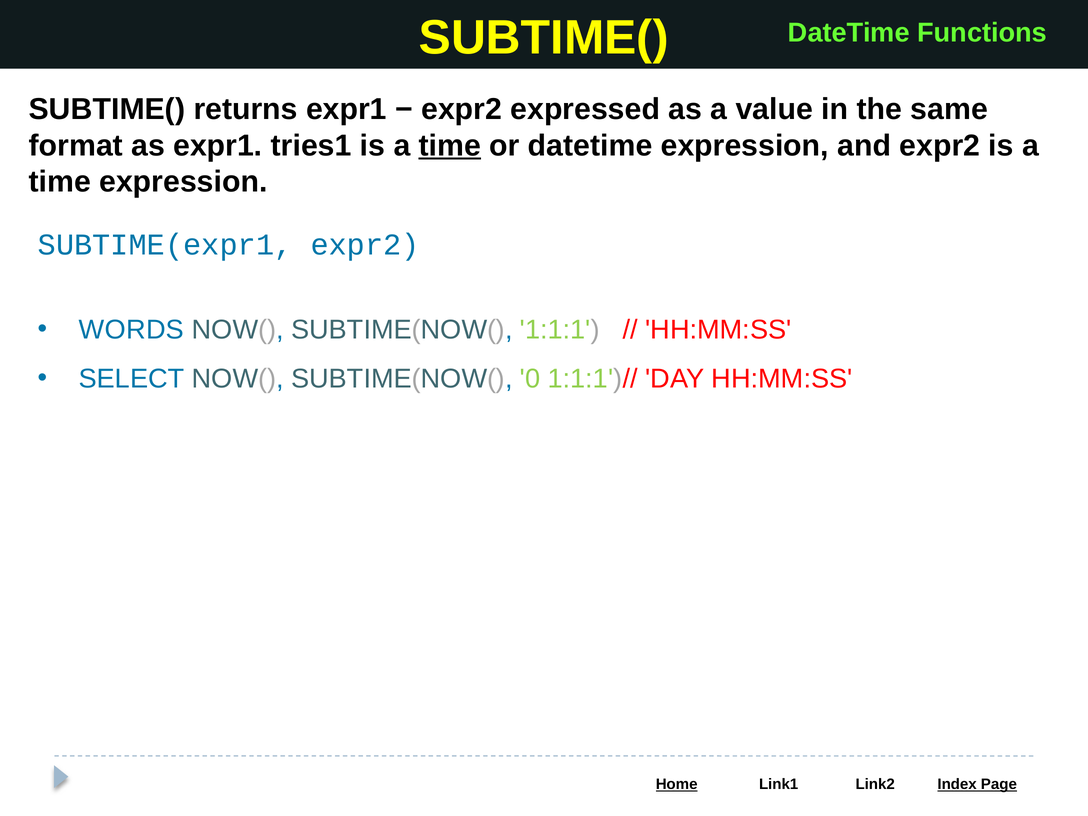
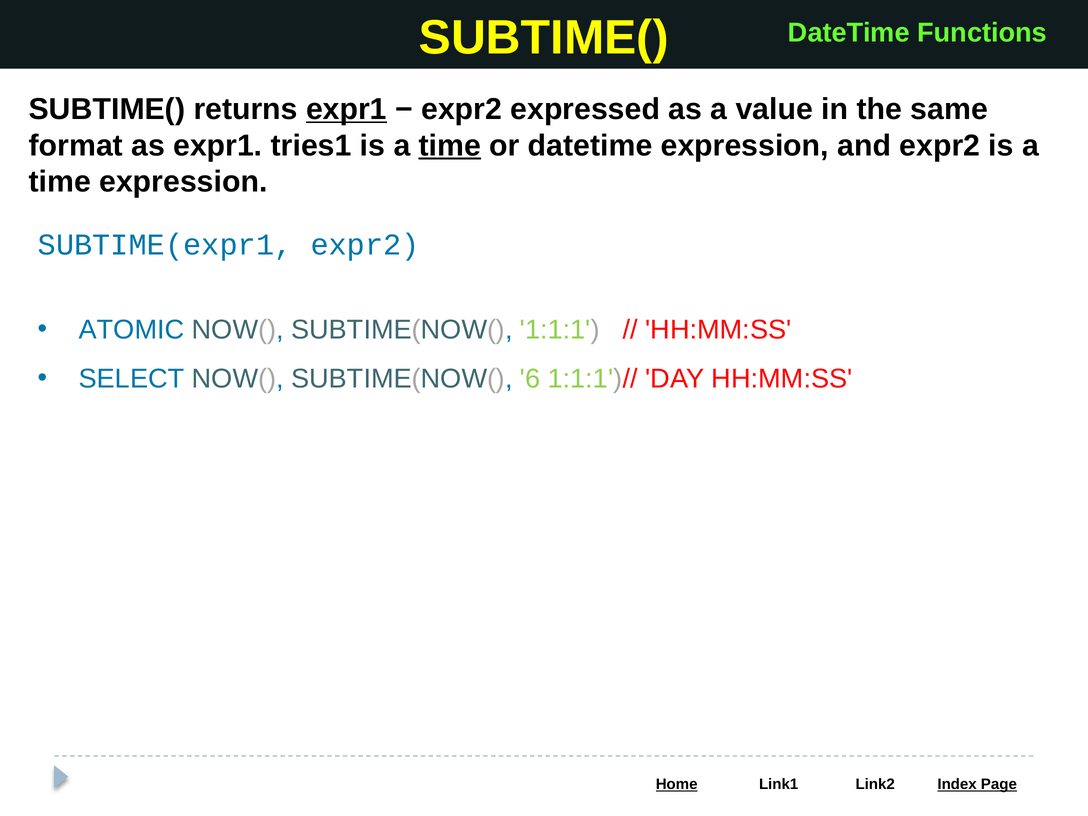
expr1 underline: none -> present (346, 109)
WORDS: WORDS -> ATOMIC (132, 330)
0: 0 -> 6 (530, 379)
